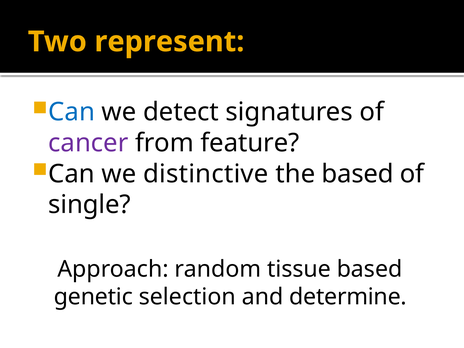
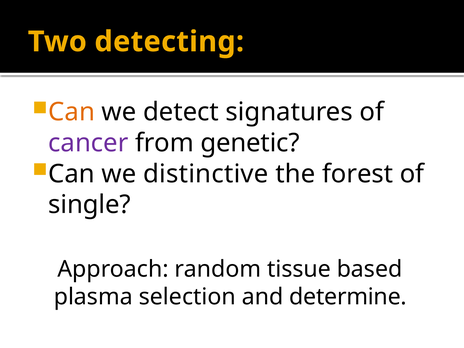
represent: represent -> detecting (169, 42)
Can colour: blue -> orange (72, 112)
feature: feature -> genetic (250, 143)
the based: based -> forest (358, 174)
genetic: genetic -> plasma (93, 297)
